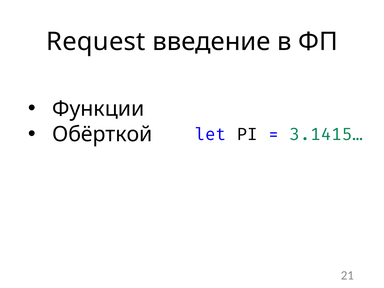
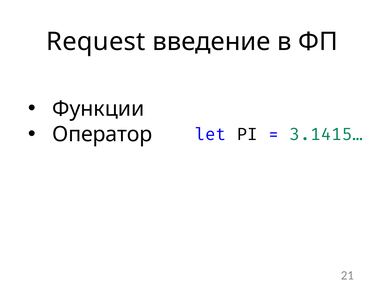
Обёрткой: Обёрткой -> Оператор (102, 134)
